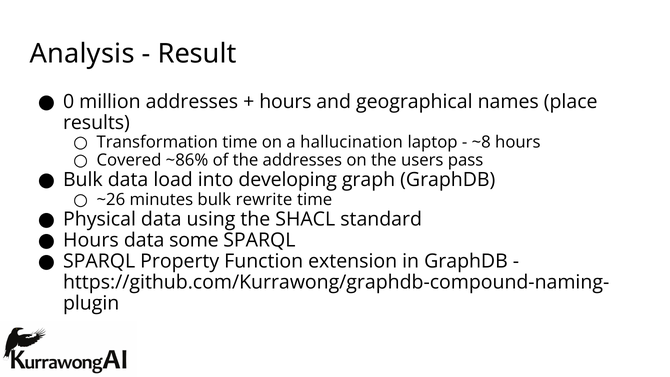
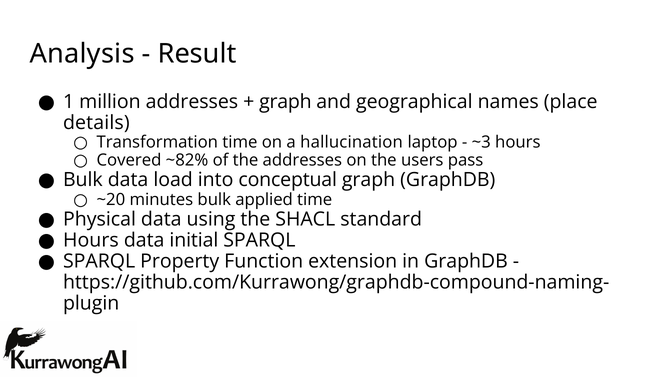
0: 0 -> 1 (69, 102)
hours: hours -> graph (285, 102)
results: results -> details (96, 123)
~8: ~8 -> ~3 (481, 142)
~86%: ~86% -> ~82% (187, 160)
developing: developing -> conceptual (288, 180)
~26: ~26 -> ~20 (111, 199)
rewrite: rewrite -> applied (264, 199)
some: some -> initial (194, 240)
